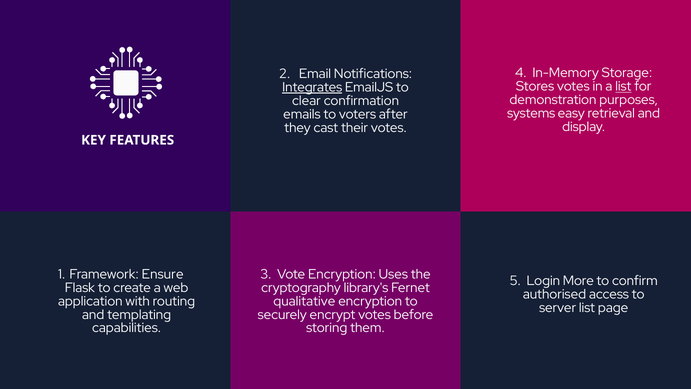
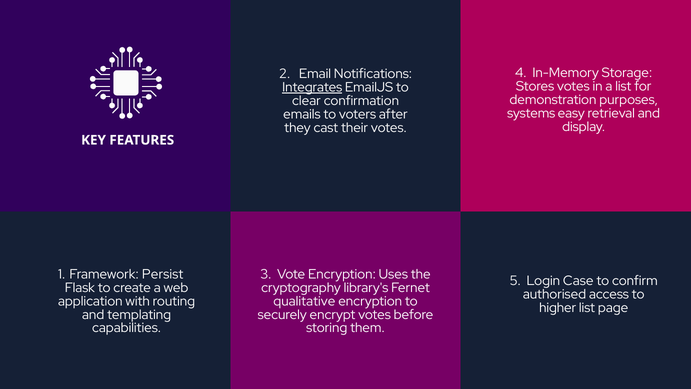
list underline: present -> none (623, 86)
Ensure: Ensure -> Persist (163, 274)
More: More -> Case (578, 281)
server: server -> higher (558, 307)
